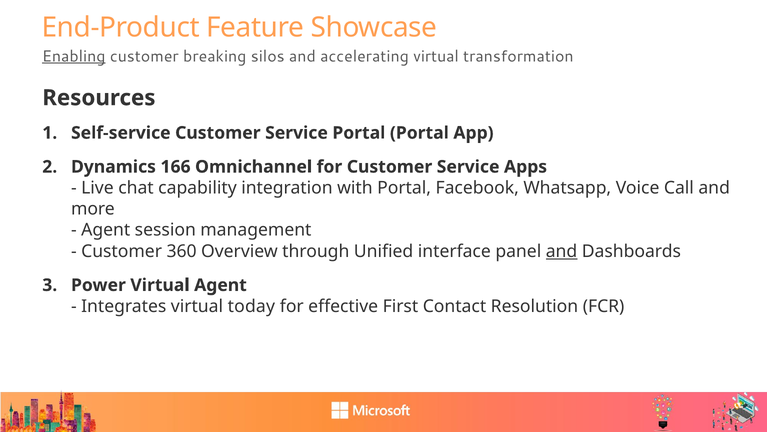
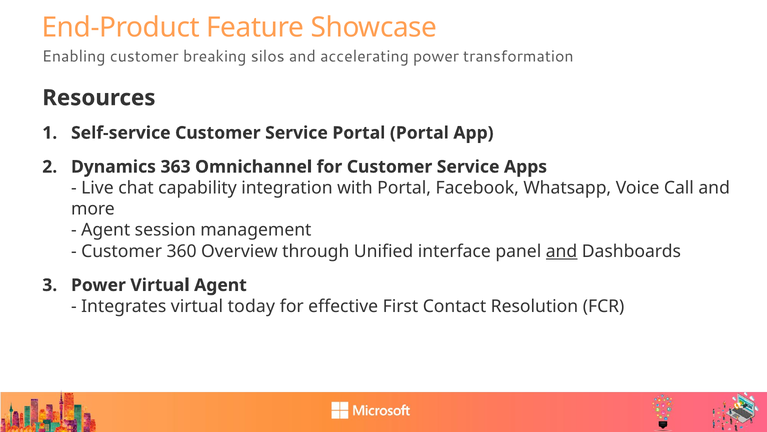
Enabling underline: present -> none (74, 56)
accelerating virtual: virtual -> power (436, 56)
166: 166 -> 363 (176, 167)
